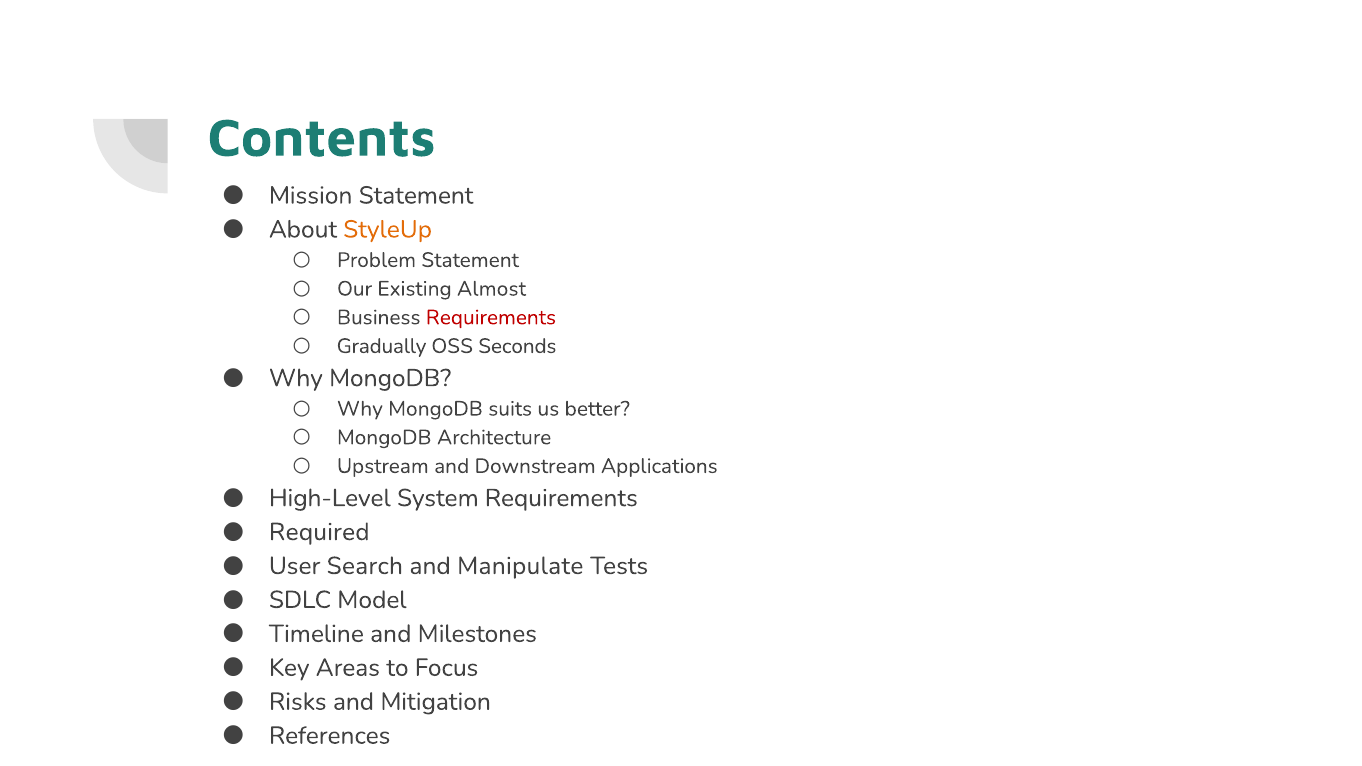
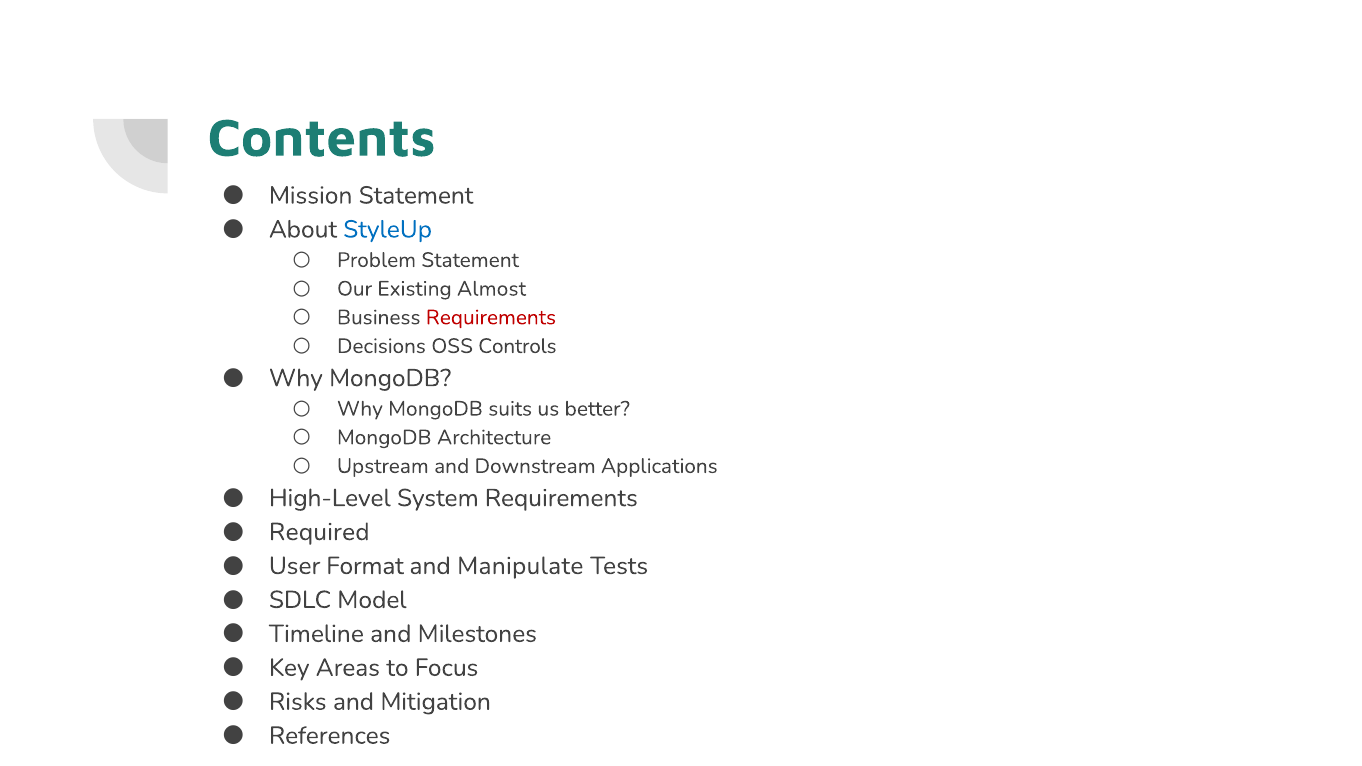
StyleUp colour: orange -> blue (388, 229)
Gradually: Gradually -> Decisions (381, 346)
Seconds: Seconds -> Controls (517, 346)
Search: Search -> Format (365, 566)
